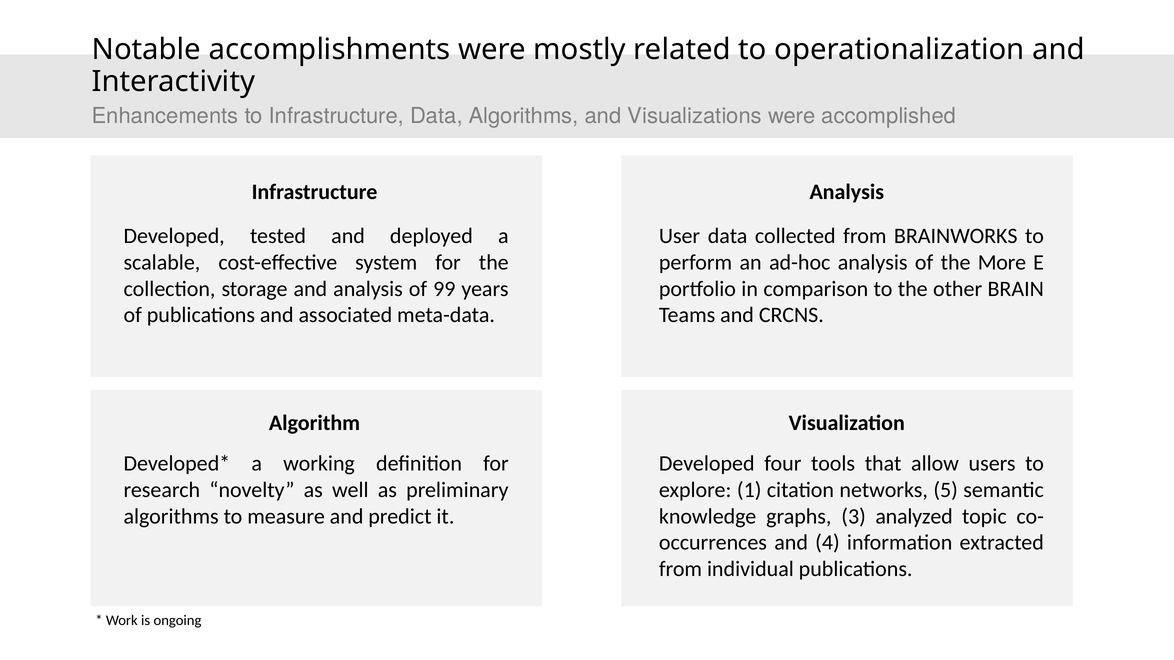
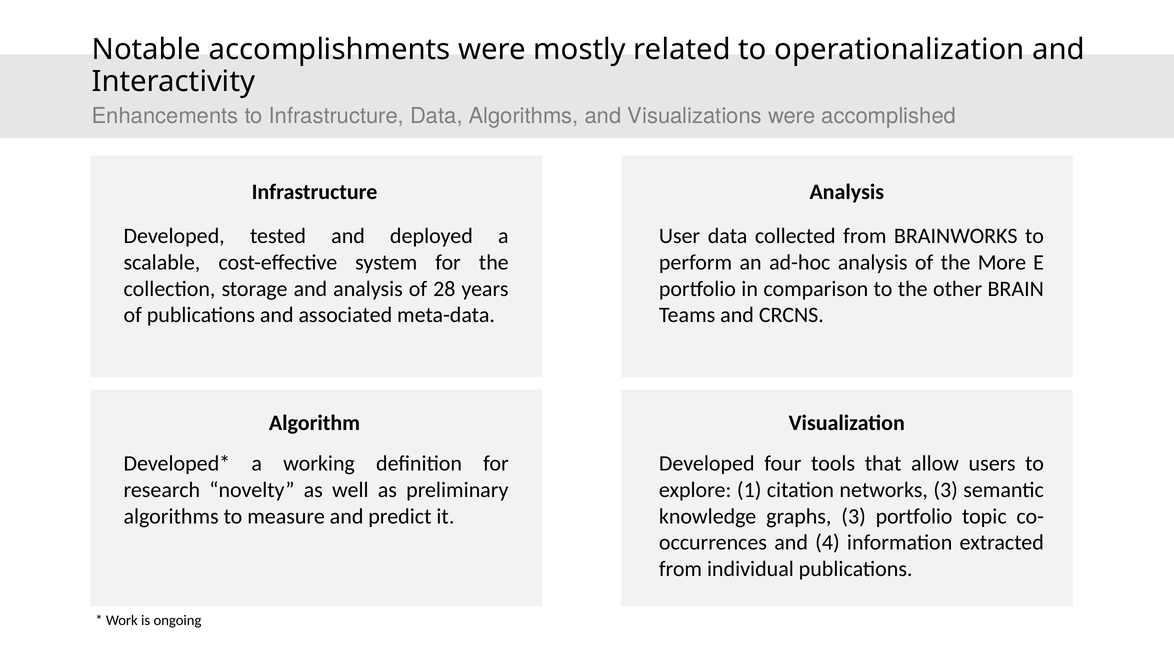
99: 99 -> 28 (444, 289)
networks 5: 5 -> 3 (946, 490)
3 analyzed: analyzed -> portfolio (914, 517)
